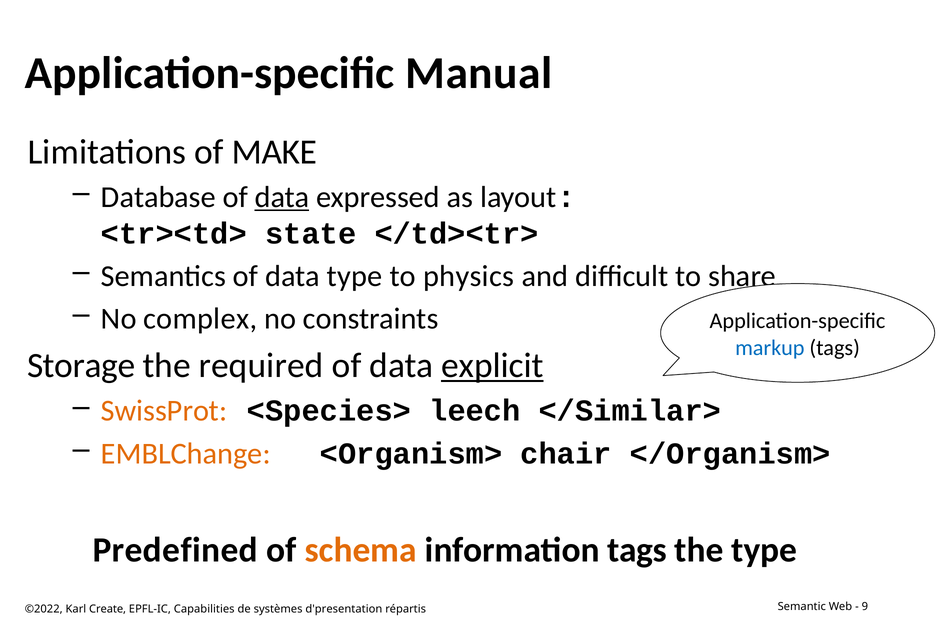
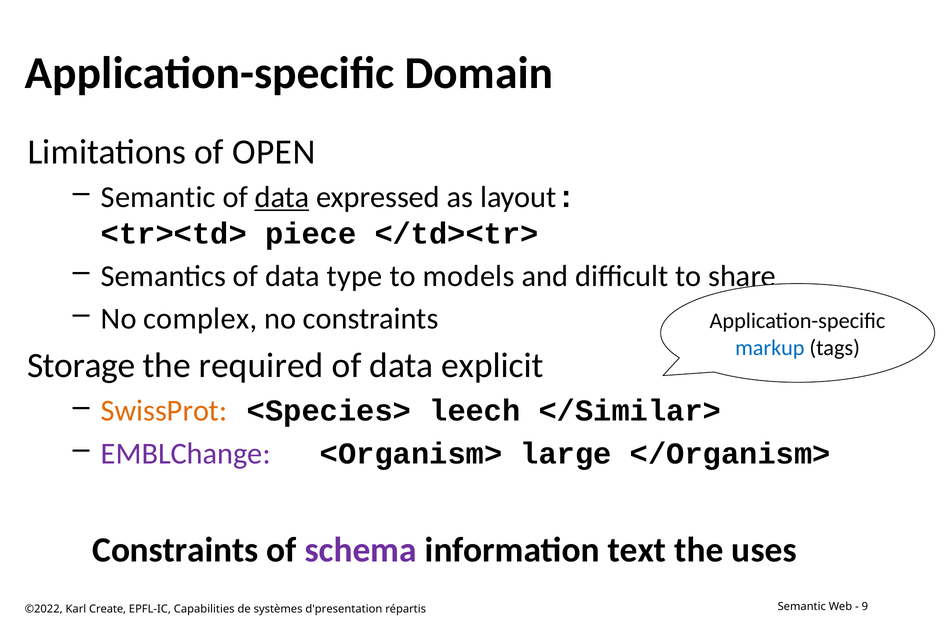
Manual: Manual -> Domain (479, 73)
MAKE: MAKE -> OPEN (274, 152)
Database: Database -> Semantic (158, 197)
state: state -> piece (311, 234)
physics: physics -> models (469, 276)
explicit underline: present -> none (492, 366)
EMBLChange colour: orange -> purple (186, 454)
chair: chair -> large (566, 454)
Predefined: Predefined -> Constraints (175, 550)
schema colour: orange -> purple (361, 550)
information tags: tags -> text (637, 550)
the type: type -> uses (764, 550)
